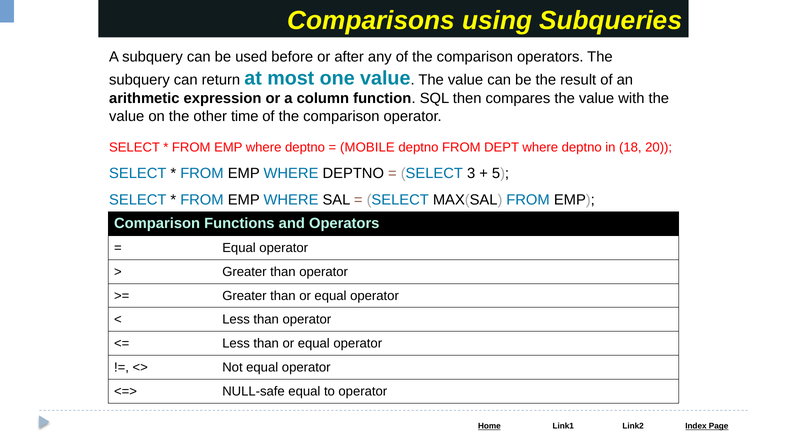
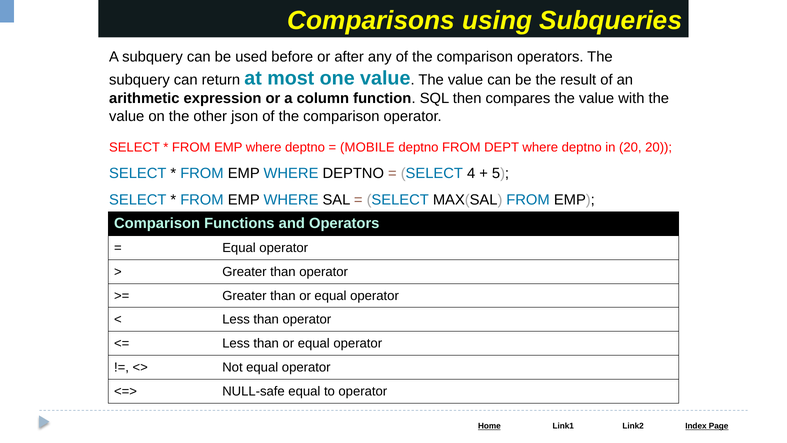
time: time -> json (245, 116)
in 18: 18 -> 20 (630, 147)
3: 3 -> 4 (471, 173)
